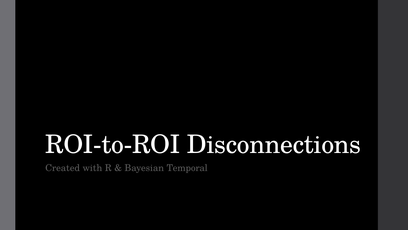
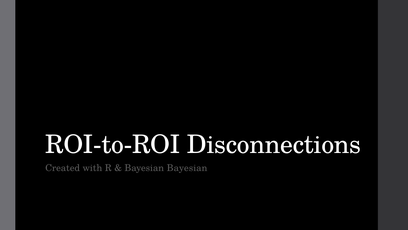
Bayesian Temporal: Temporal -> Bayesian (187, 168)
